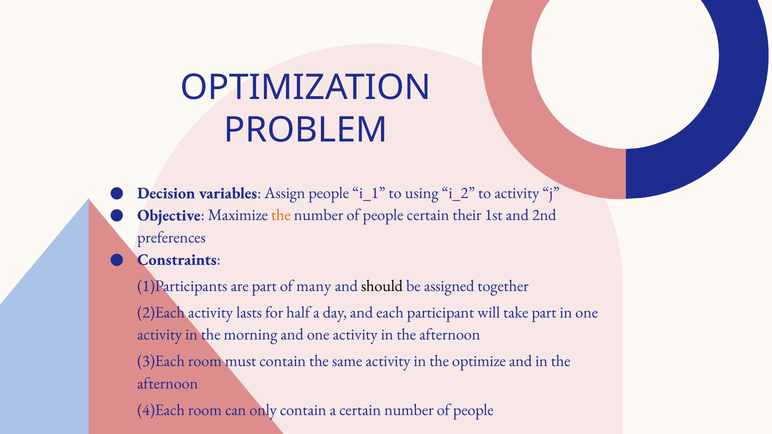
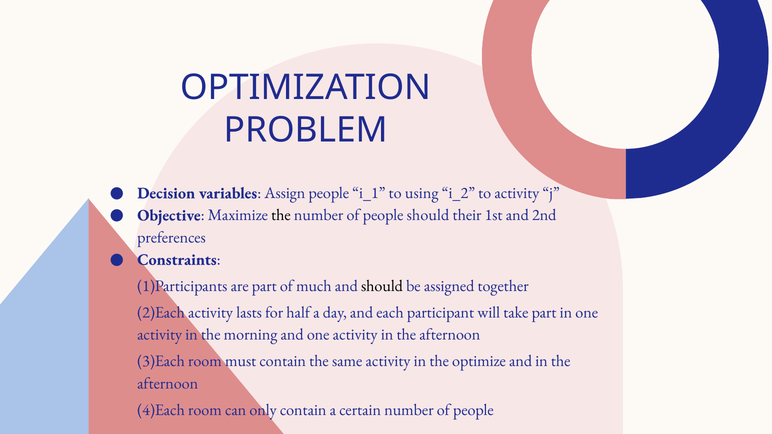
the colour: orange -> black (281, 215)
people certain: certain -> should (428, 215)
many: many -> much (314, 286)
